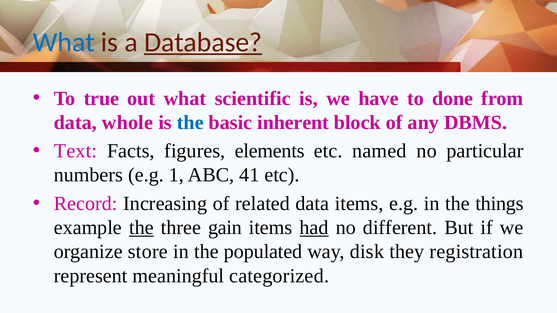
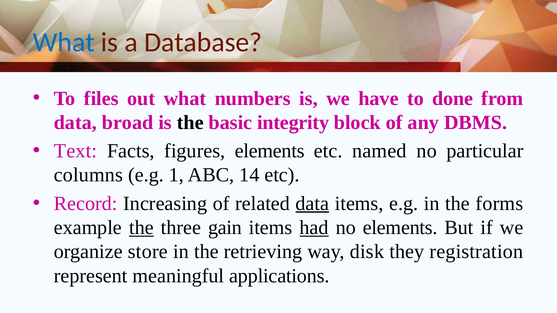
Database underline: present -> none (203, 42)
true: true -> files (101, 98)
scientific: scientific -> numbers (253, 98)
whole: whole -> broad (128, 123)
the colour: blue -> black (190, 123)
inherent: inherent -> integrity (293, 123)
numbers: numbers -> columns (88, 175)
41: 41 -> 14 (249, 175)
data underline: none -> present (312, 204)
things: things -> forms (499, 204)
no different: different -> elements (400, 228)
populated: populated -> retrieving (263, 252)
categorized: categorized -> applications (279, 276)
